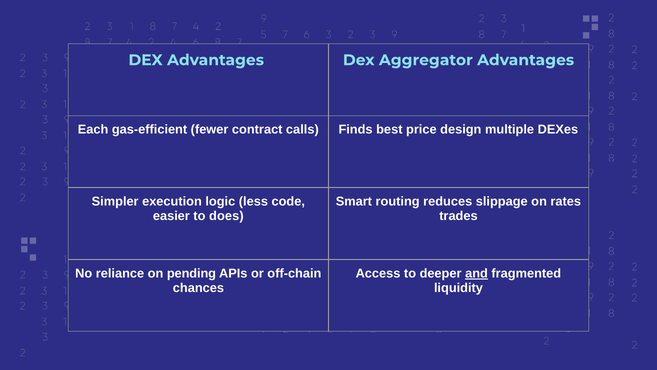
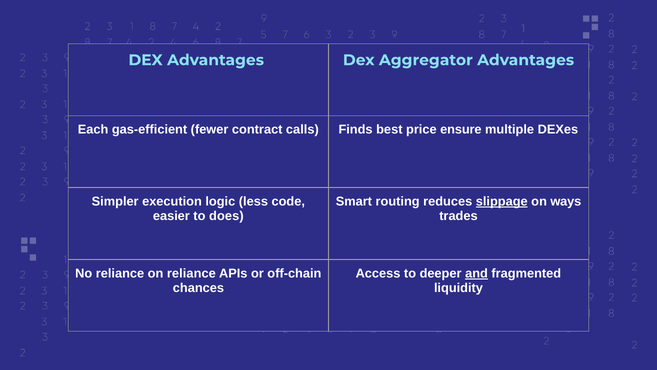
design: design -> ensure (461, 129)
slippage underline: none -> present (502, 201)
rates: rates -> ways (566, 201)
on pending: pending -> reliance (191, 273)
